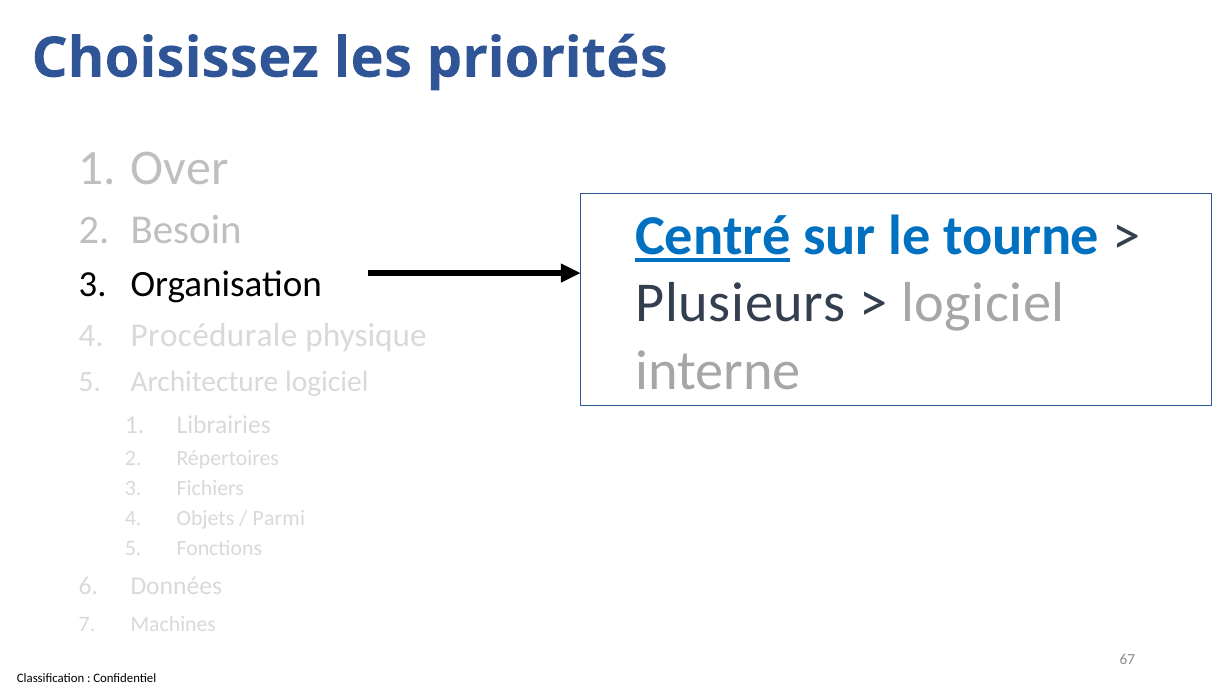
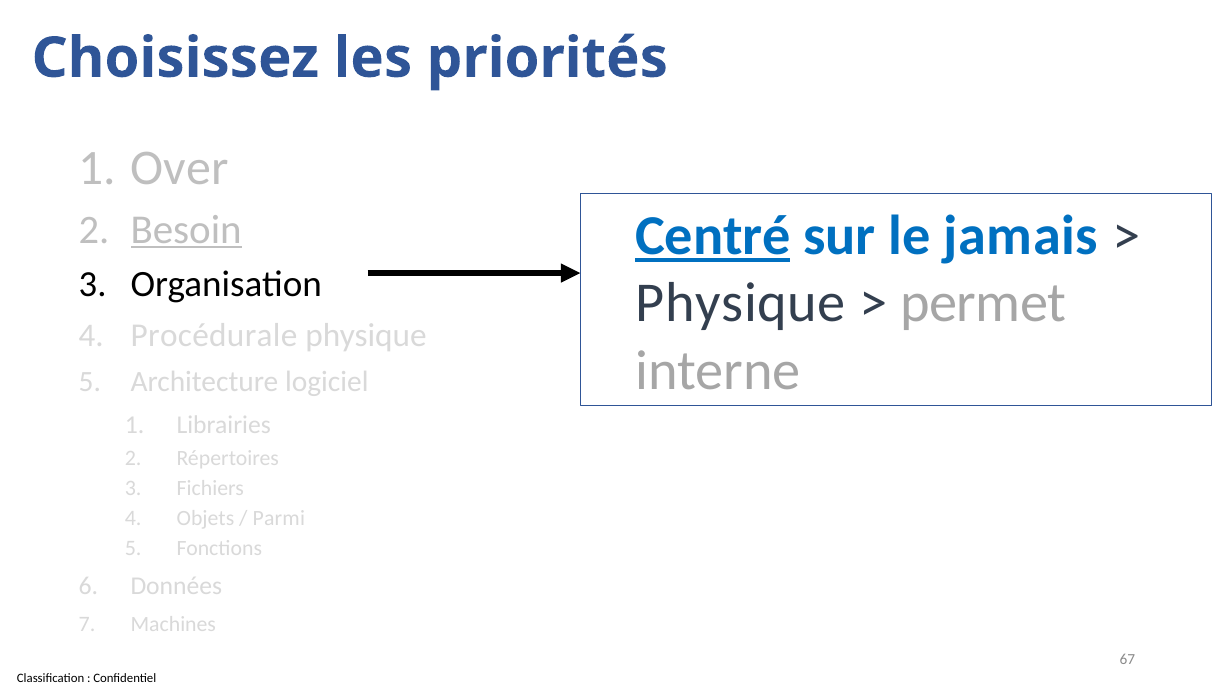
tourne: tourne -> jamais (1021, 236)
Besoin underline: none -> present (186, 230)
Plusieurs: Plusieurs -> Physique (741, 303)
logiciel: logiciel -> permet (983, 303)
